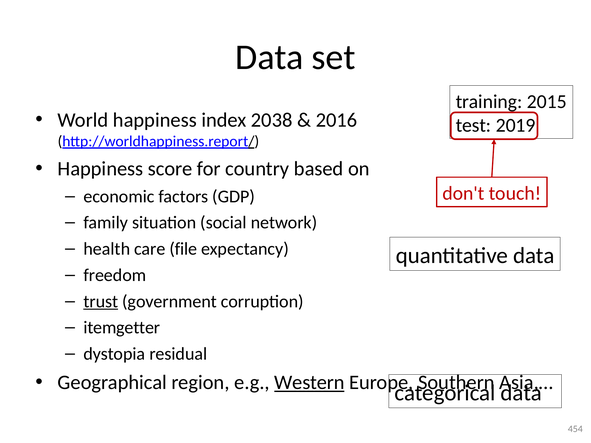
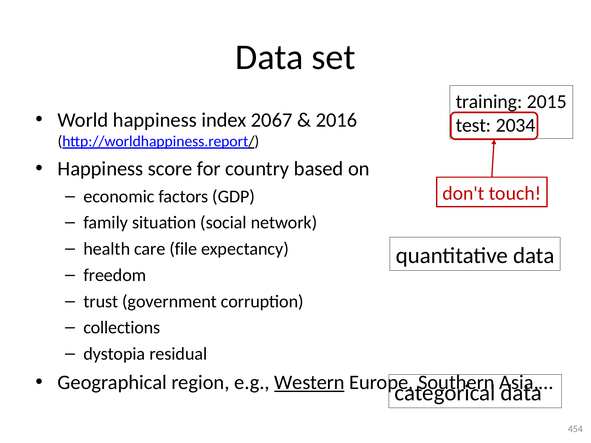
2038: 2038 -> 2067 (272, 120)
2019: 2019 -> 2034 (516, 125)
trust underline: present -> none (101, 302)
itemgetter: itemgetter -> collections (122, 328)
